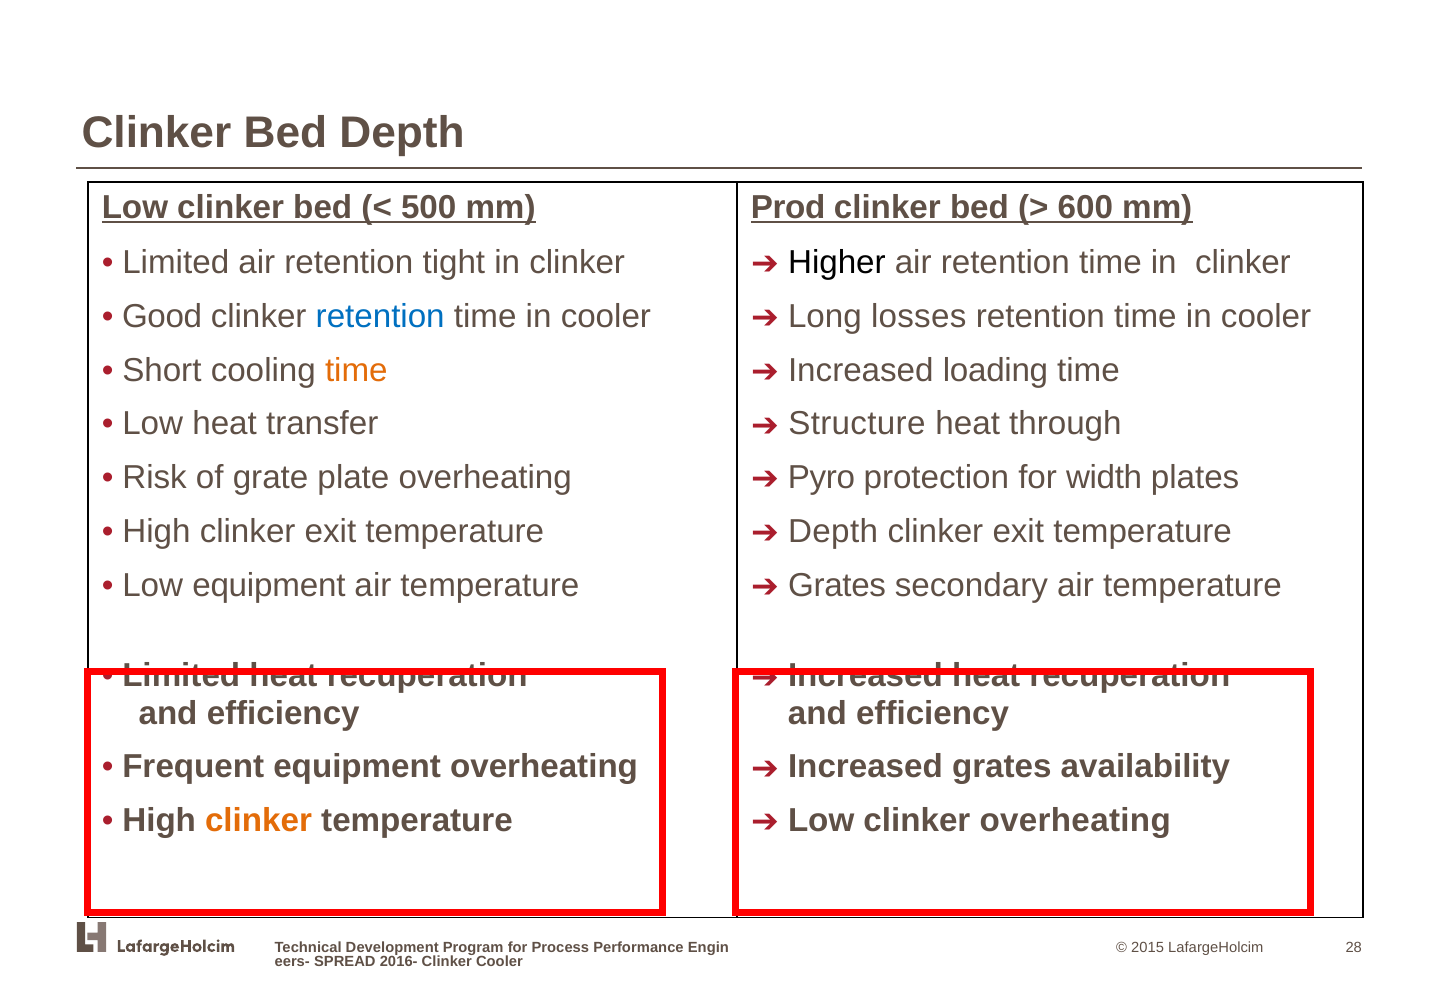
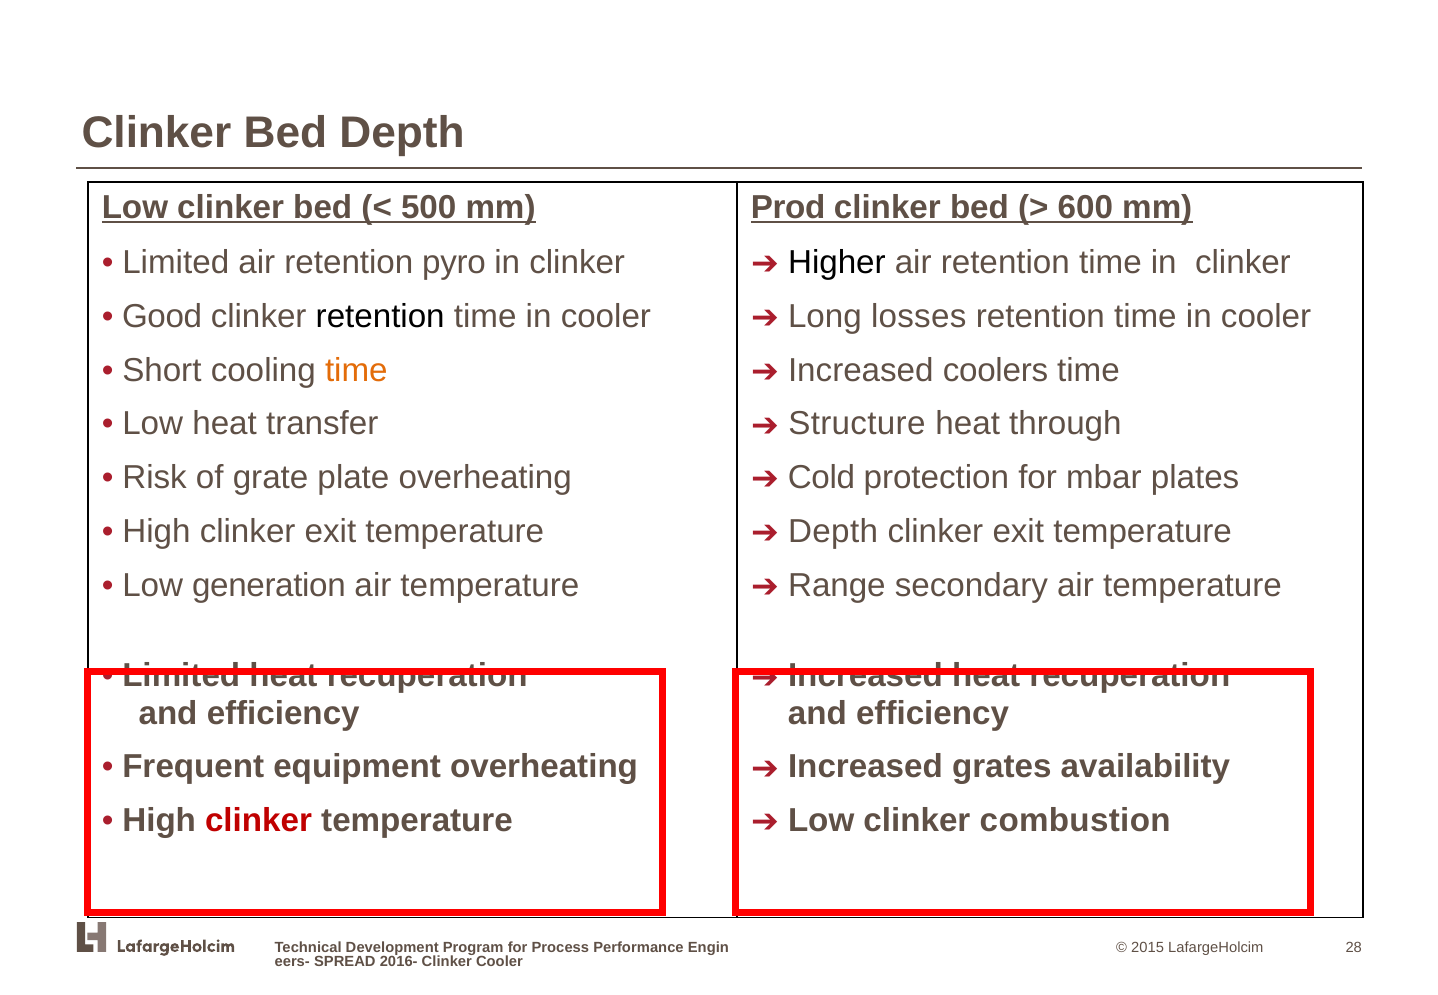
tight: tight -> pyro (454, 263)
retention colour: blue -> black (380, 317)
loading: loading -> coolers (995, 370)
Pyro: Pyro -> Cold (821, 478)
width: width -> mbar (1104, 478)
Low equipment: equipment -> generation (269, 585)
Grates: Grates -> Range (837, 585)
clinker colour: orange -> red (259, 821)
clinker overheating: overheating -> combustion (1075, 821)
